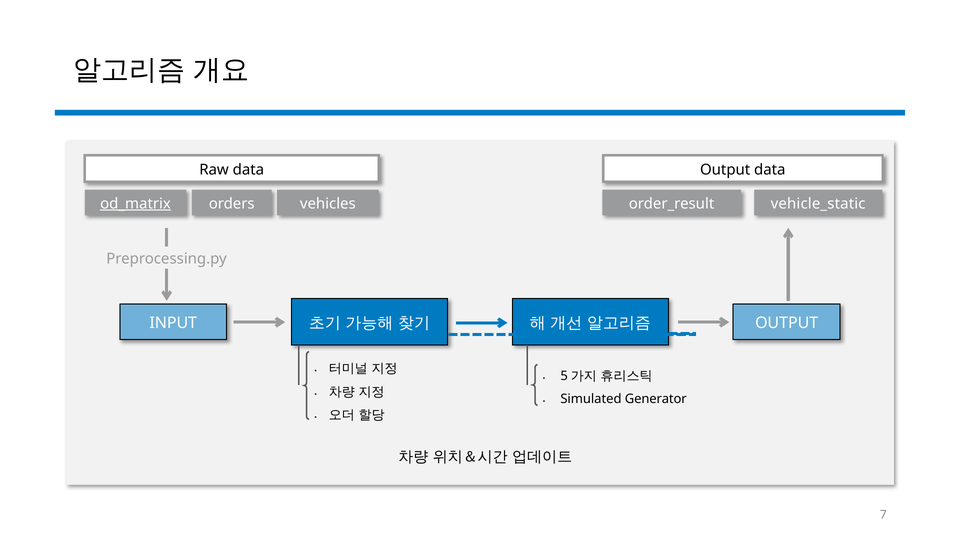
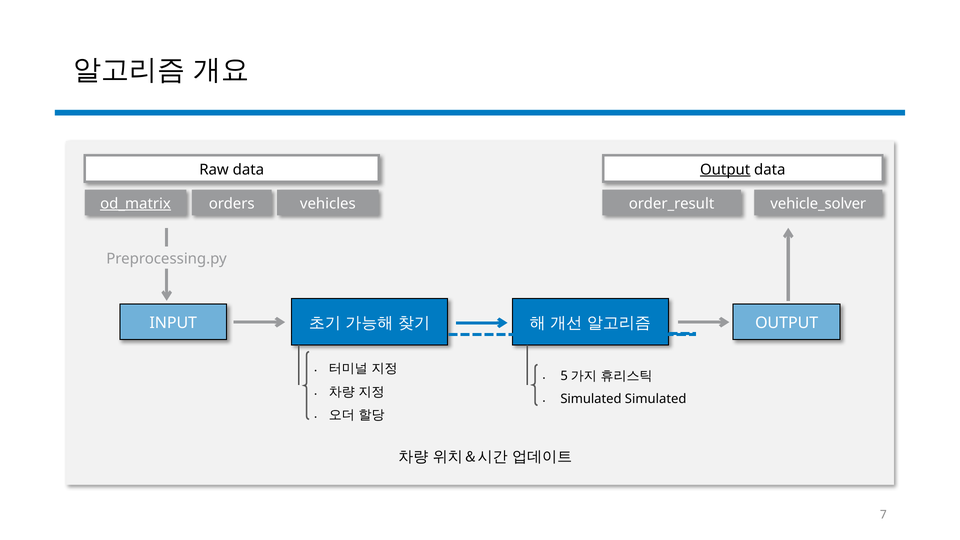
Output underline: none -> present (725, 170)
vehicle_static: vehicle_static -> vehicle_solver (818, 204)
Simulated Generator: Generator -> Simulated (656, 399)
